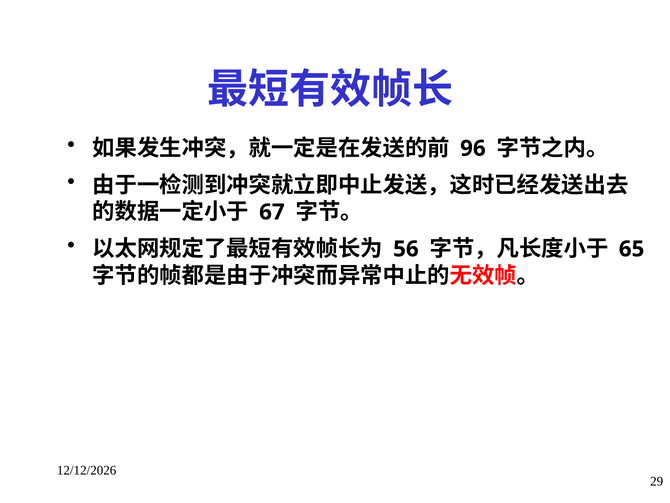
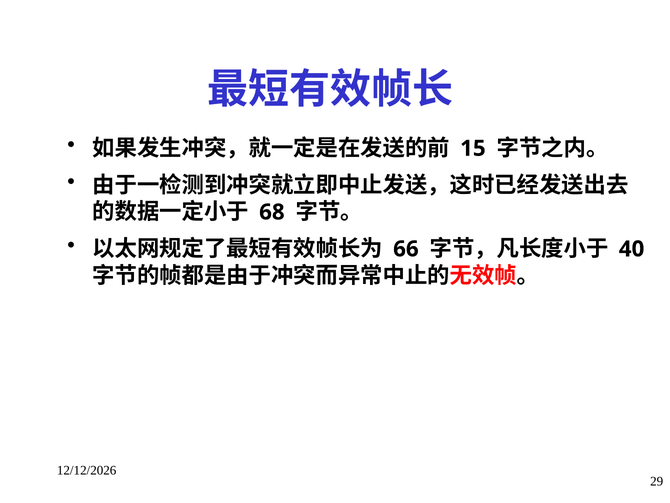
96: 96 -> 15 (473, 148)
67: 67 -> 68 (272, 212)
56: 56 -> 66 (406, 249)
65: 65 -> 40 (632, 249)
